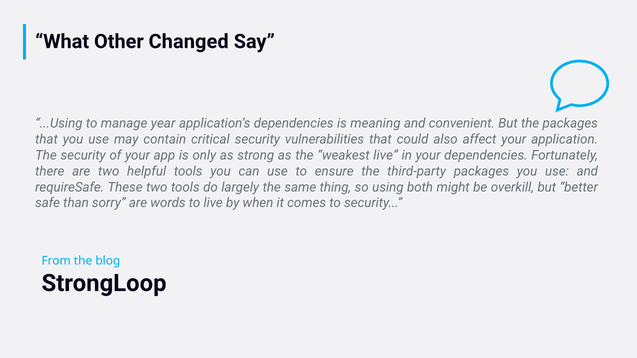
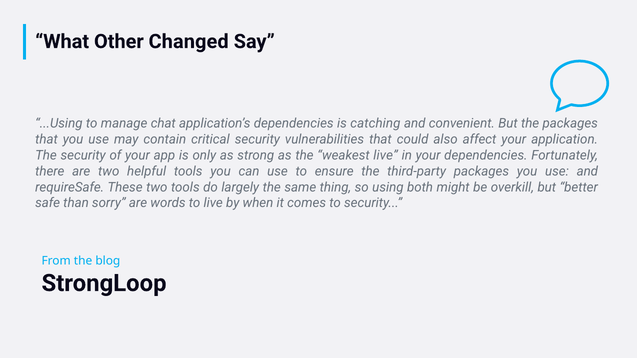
year: year -> chat (163, 124)
meaning: meaning -> catching (375, 124)
